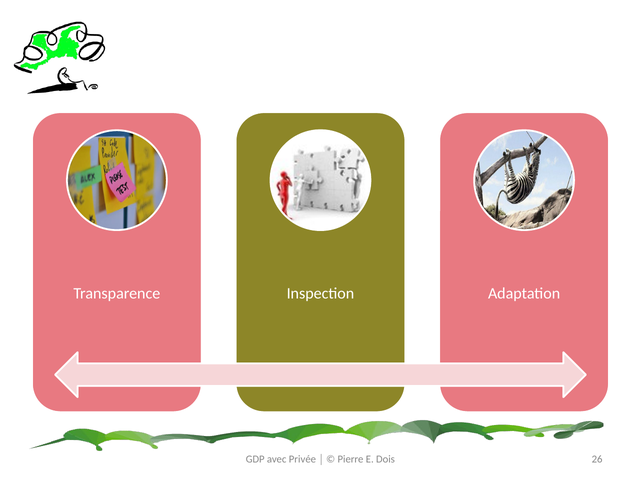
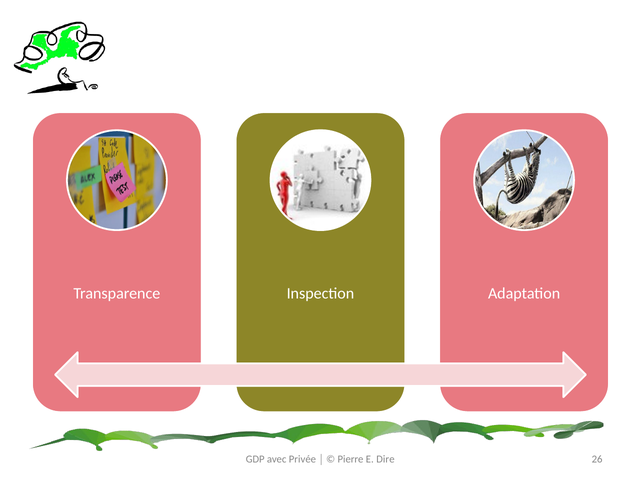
Dois: Dois -> Dire (385, 459)
